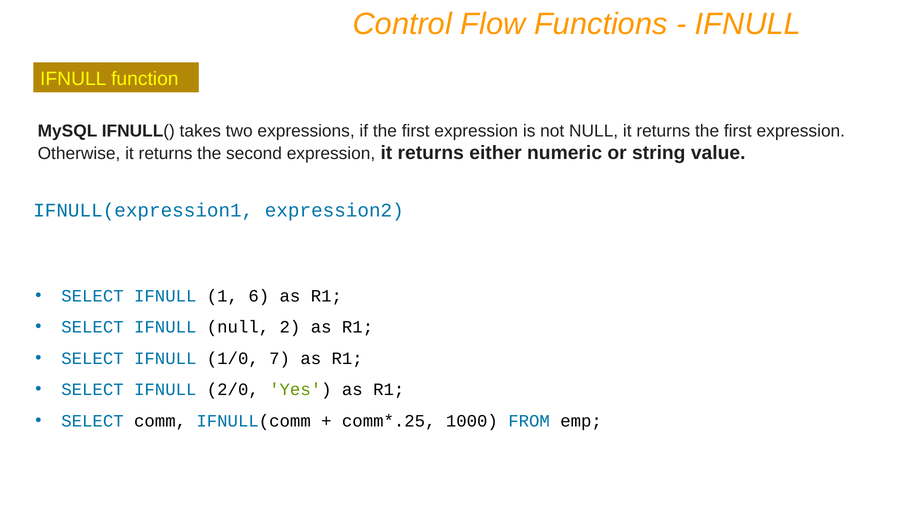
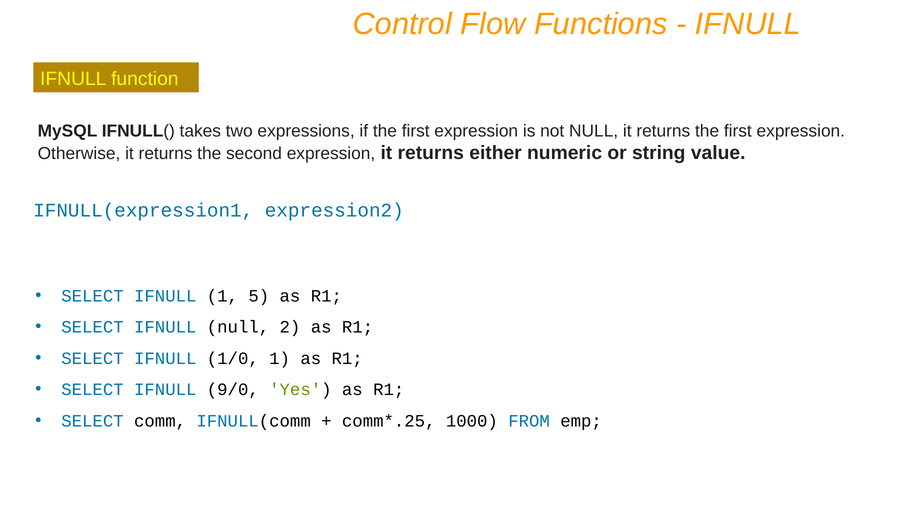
6: 6 -> 5 (259, 296)
1/0 7: 7 -> 1 (280, 358)
2/0: 2/0 -> 9/0 (233, 389)
